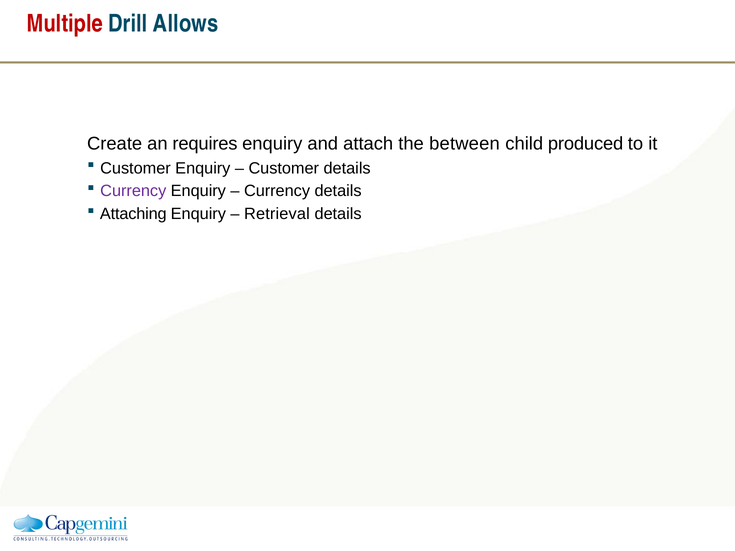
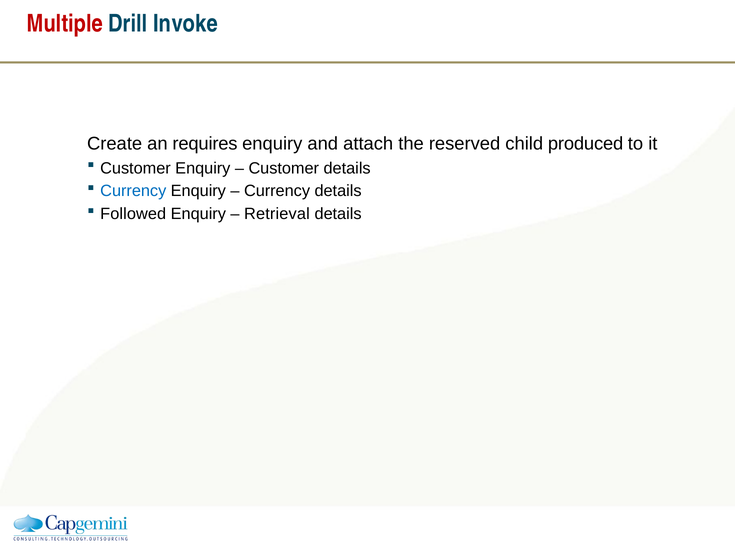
Allows: Allows -> Invoke (186, 24)
between: between -> reserved (465, 144)
Currency colour: purple -> blue (133, 191)
Attaching: Attaching -> Followed (133, 214)
